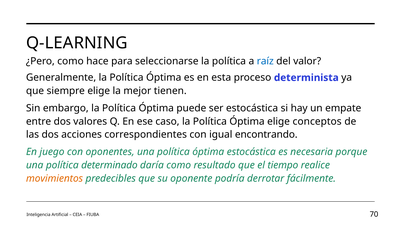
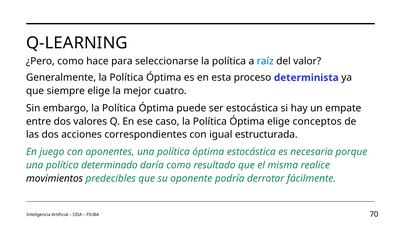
tienen: tienen -> cuatro (170, 91)
encontrando: encontrando -> estructurada (266, 135)
tiempo: tiempo -> misma (283, 166)
movimientos colour: orange -> black (55, 179)
